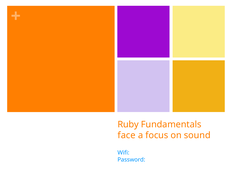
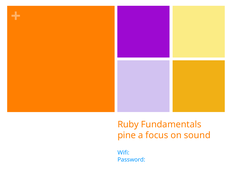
face: face -> pine (127, 135)
